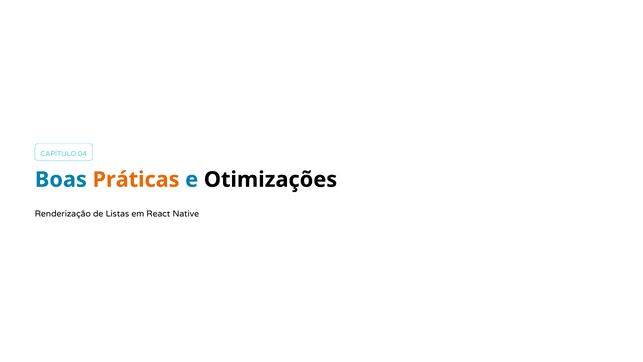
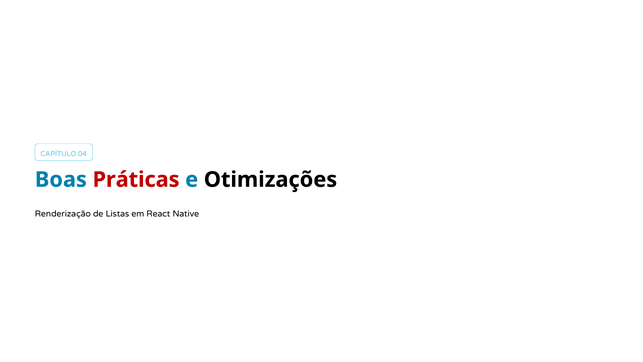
Práticas colour: orange -> red (136, 179)
